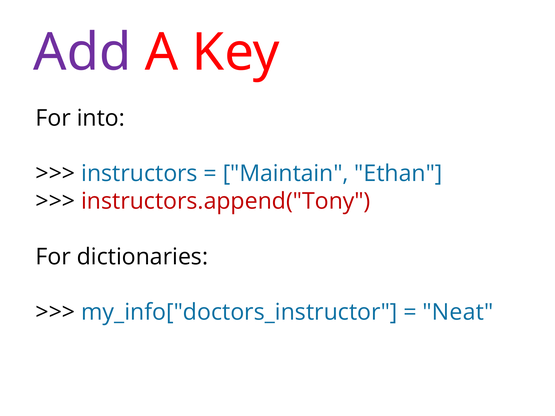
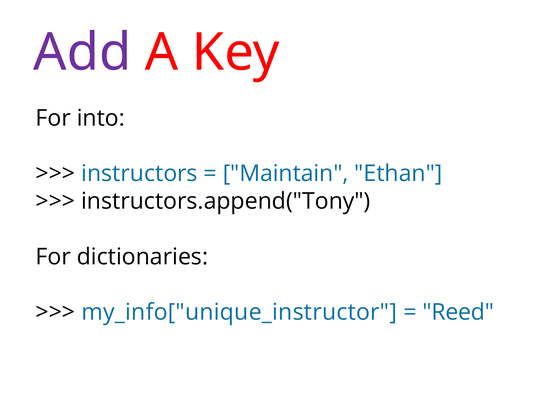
instructors.append("Tony colour: red -> black (226, 201)
my_info["doctors_instructor: my_info["doctors_instructor -> my_info["unique_instructor (239, 312)
Neat: Neat -> Reed (458, 312)
